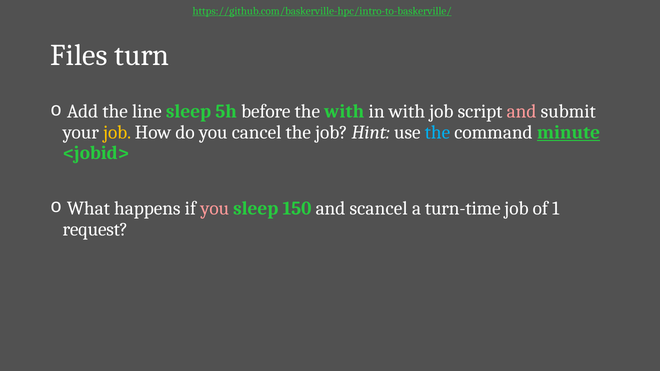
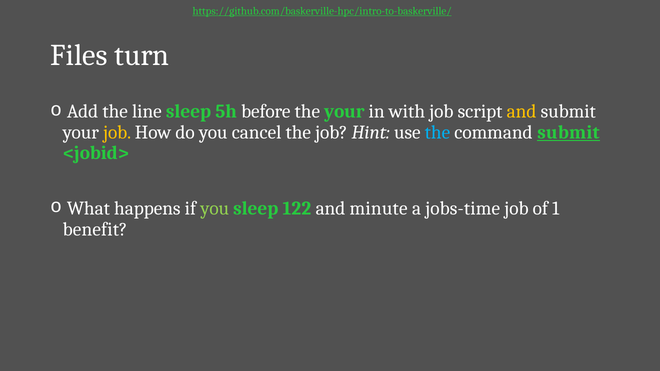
the with: with -> your (344, 112)
and colour: pink -> yellow (522, 112)
command minute: minute -> submit (568, 132)
you colour: pink -> light green (215, 209)
150: 150 -> 122 (297, 209)
scancel: scancel -> minute (379, 209)
turn-time: turn-time -> jobs-time (463, 209)
request: request -> benefit (95, 229)
